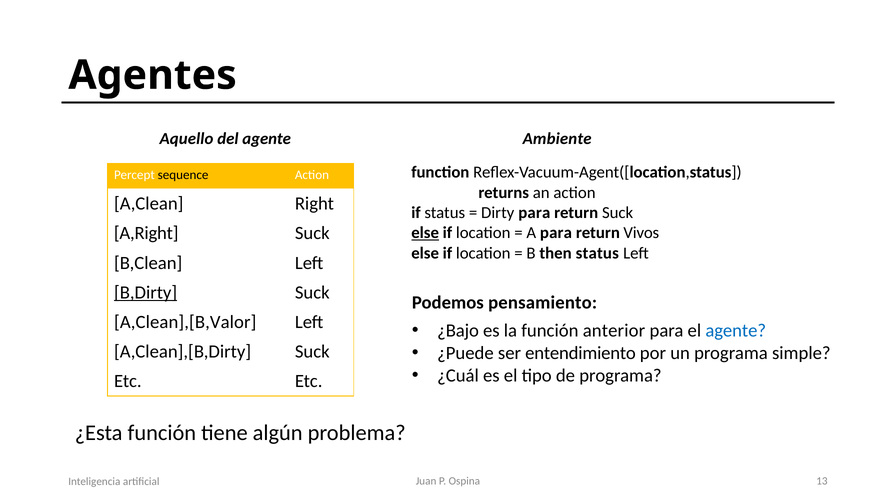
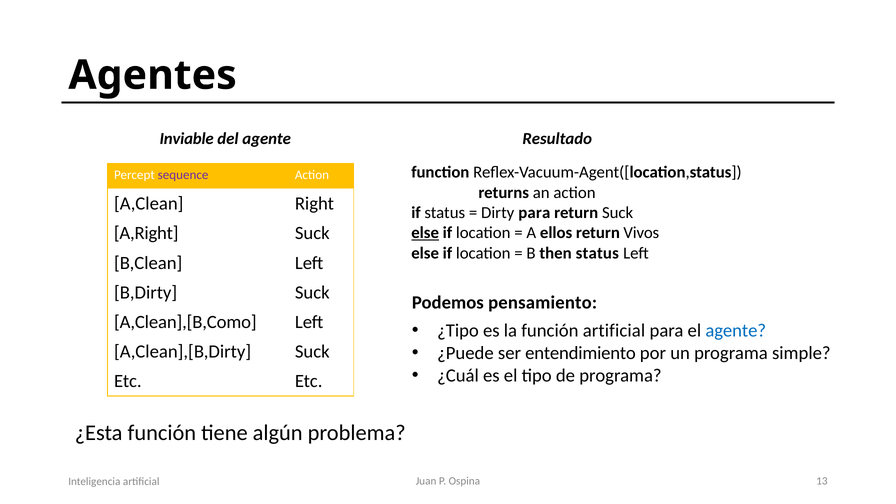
Aquello: Aquello -> Inviable (187, 139)
Ambiente: Ambiente -> Resultado (557, 139)
sequence colour: black -> purple (183, 175)
A para: para -> ellos (556, 233)
B,Dirty underline: present -> none (146, 292)
A,Clean],[B,Valor: A,Clean],[B,Valor -> A,Clean],[B,Como (185, 322)
¿Bajo: ¿Bajo -> ¿Tipo (458, 331)
función anterior: anterior -> artificial (614, 331)
